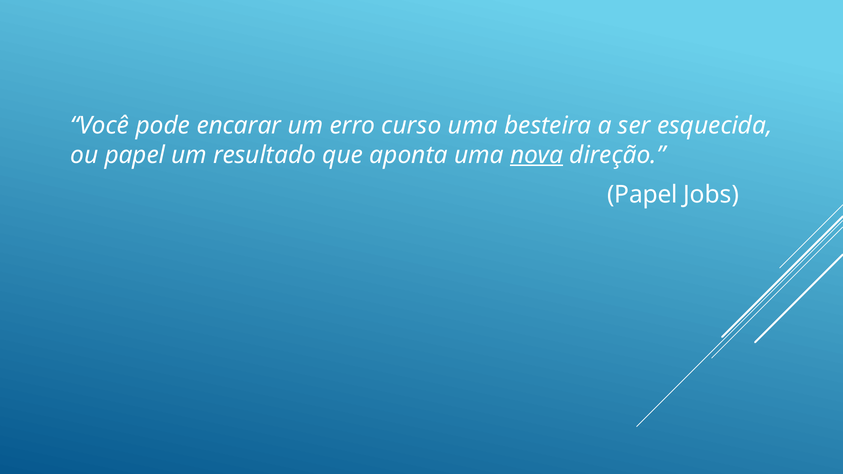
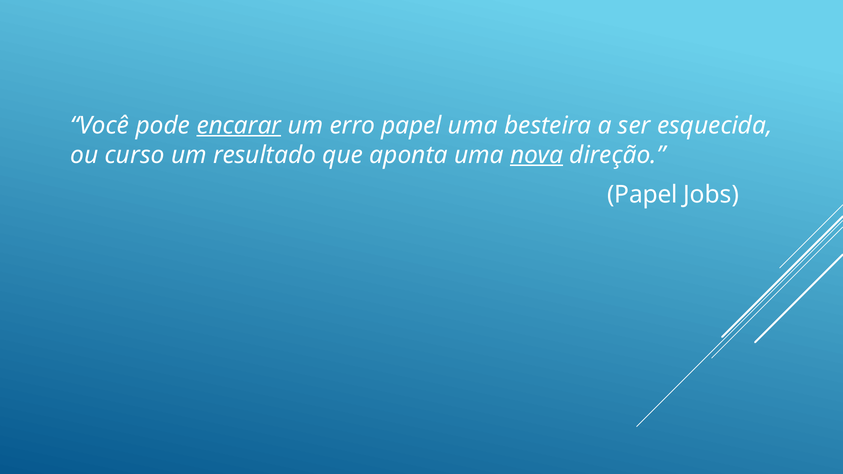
encarar underline: none -> present (239, 125)
erro curso: curso -> papel (412, 125)
ou papel: papel -> curso (135, 155)
